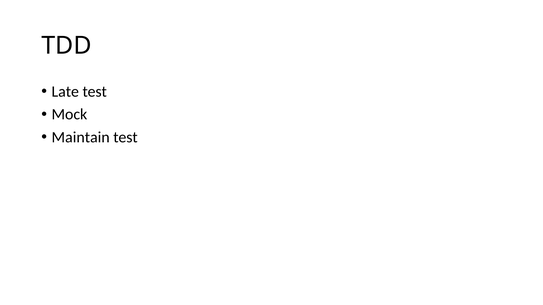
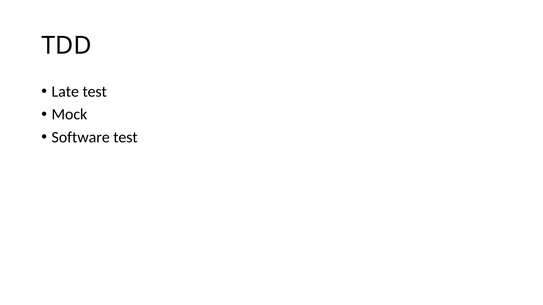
Maintain: Maintain -> Software (81, 137)
